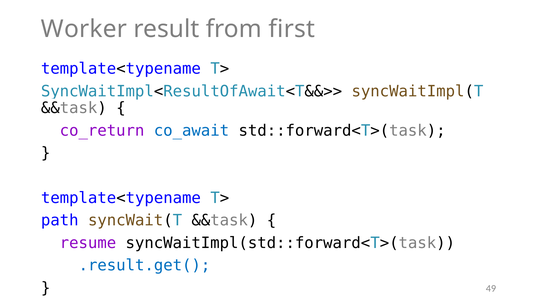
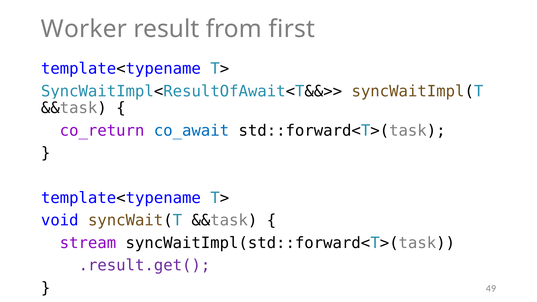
path: path -> void (60, 221)
resume: resume -> stream (88, 243)
.result.get( colour: blue -> purple (144, 265)
